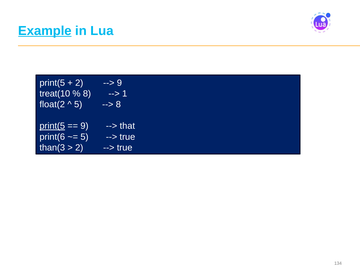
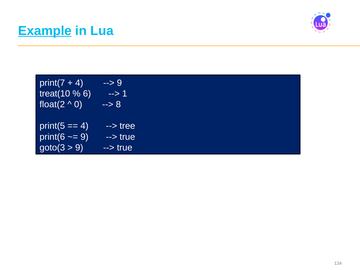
print(5: print(5 -> print(7 (52, 83)
2: 2 -> 4 (79, 83)
8: 8 -> 6 (87, 94)
5: 5 -> 0 (78, 104)
print(5 underline: present -> none (52, 126)
9: 9 -> 4 (84, 126)
that: that -> tree (127, 126)
5: 5 -> 9 (84, 137)
than(3: than(3 -> goto(3 (52, 148)
2: 2 -> 9 (79, 148)
